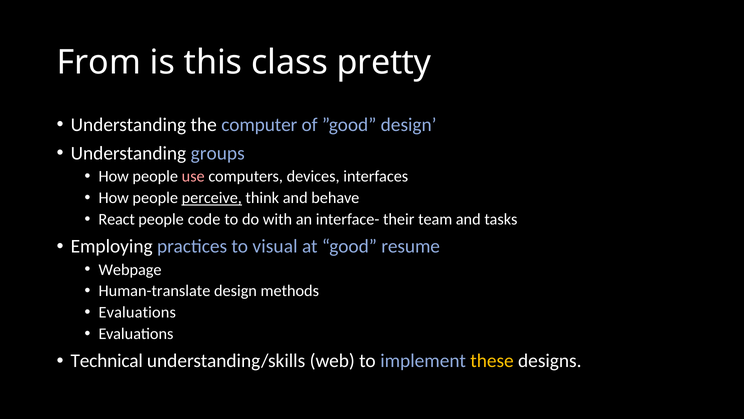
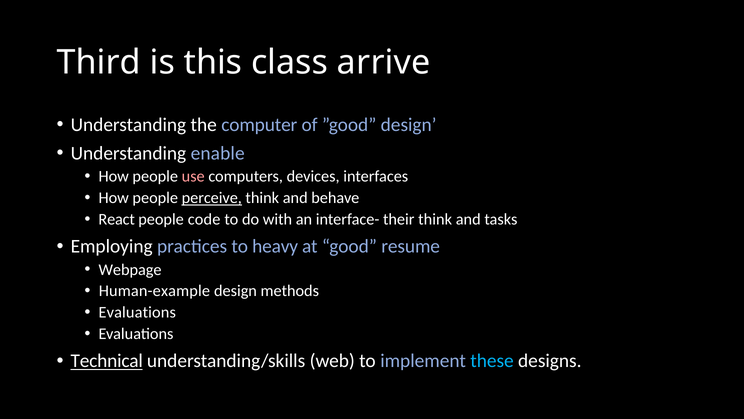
From: From -> Third (99, 62)
pretty: pretty -> arrive (384, 62)
groups: groups -> enable (218, 153)
their team: team -> think (435, 219)
visual: visual -> heavy (275, 246)
Human-translate: Human-translate -> Human-example (154, 291)
Technical underline: none -> present (107, 361)
these colour: yellow -> light blue (492, 361)
